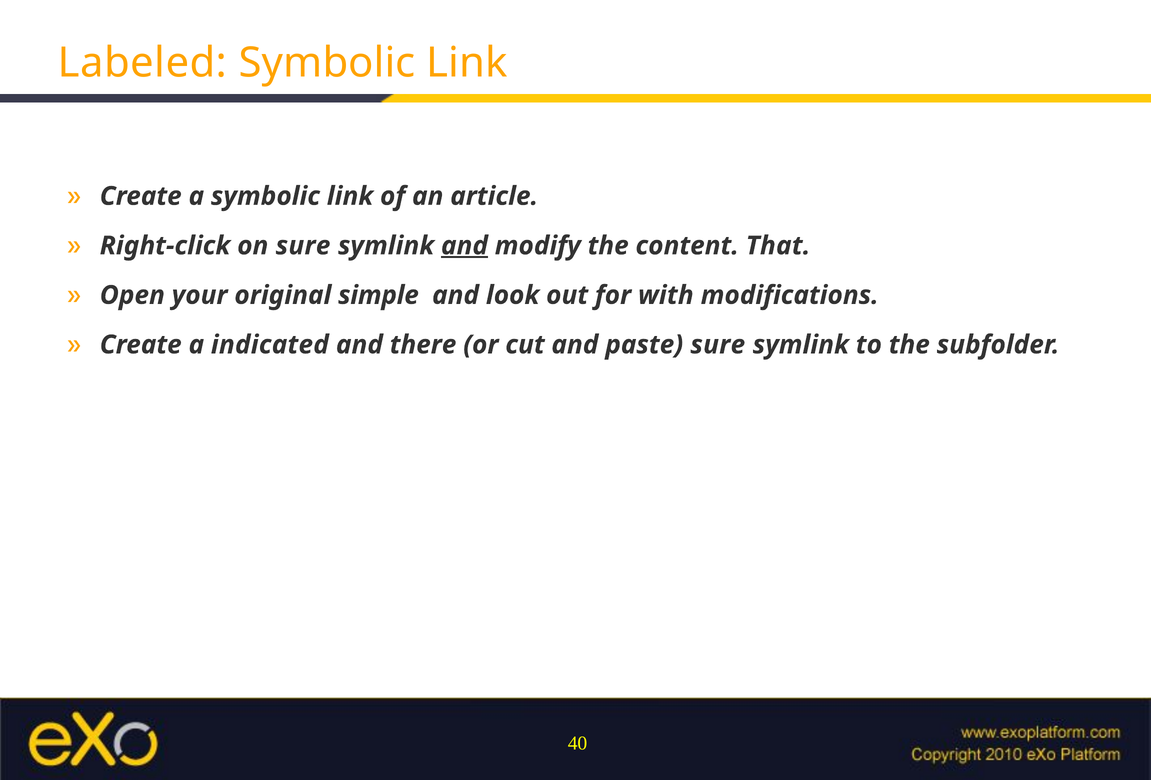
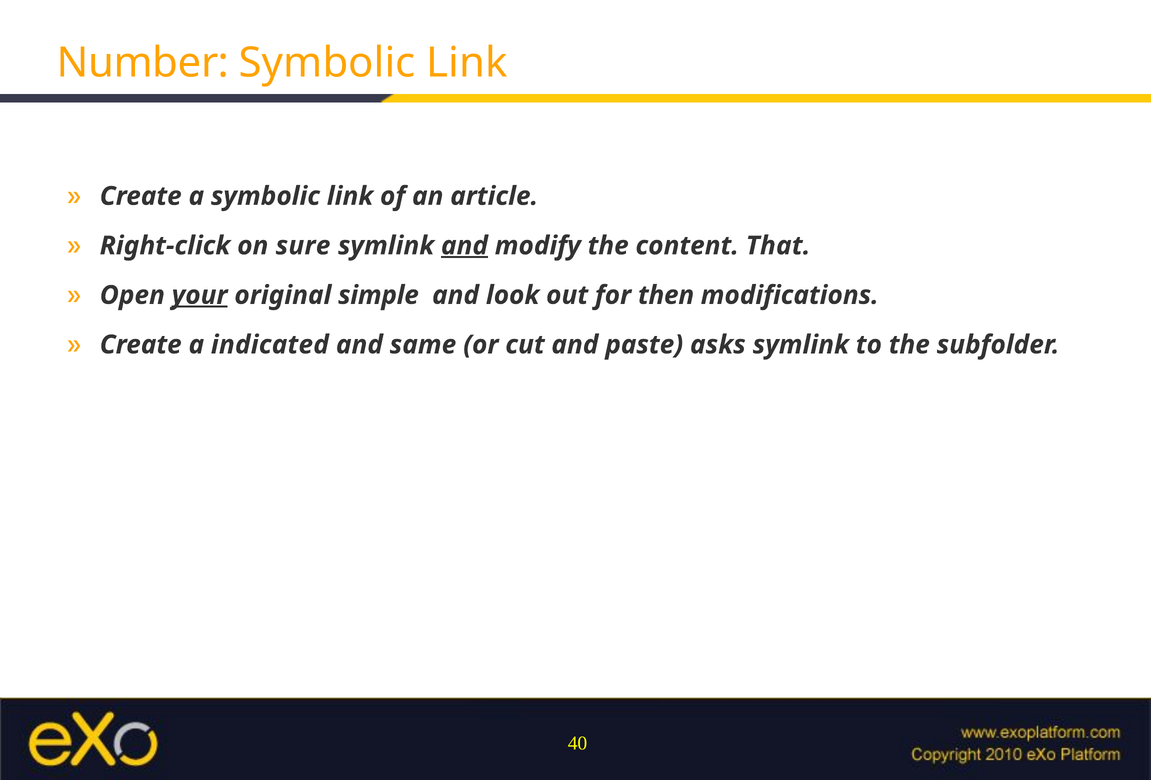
Labeled: Labeled -> Number (143, 63)
your underline: none -> present (200, 295)
with: with -> then (666, 295)
there: there -> same (423, 345)
paste sure: sure -> asks (718, 345)
